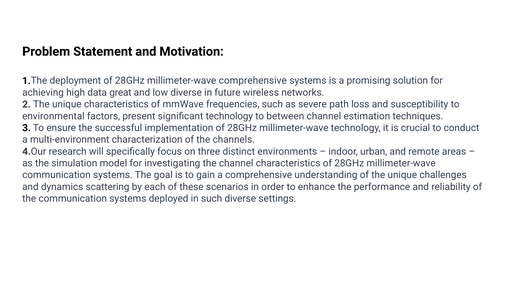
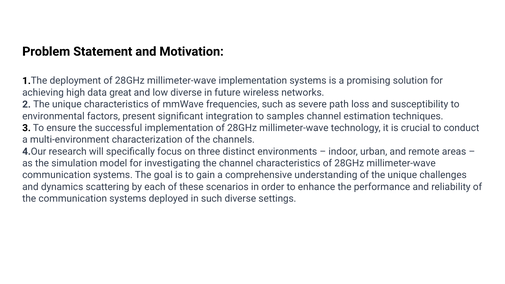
millimeter-wave comprehensive: comprehensive -> implementation (253, 81)
significant technology: technology -> integration (229, 116)
between: between -> samples (285, 116)
